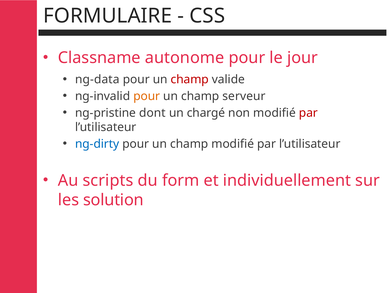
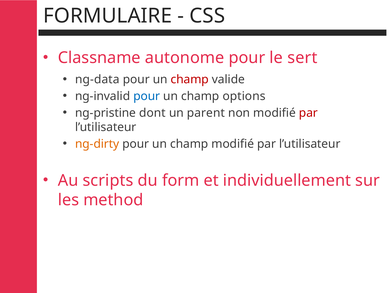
jour: jour -> sert (302, 58)
pour colour: orange -> blue (147, 96)
serveur: serveur -> options (244, 96)
chargé: chargé -> parent (206, 113)
ng-dirty colour: blue -> orange (97, 144)
solution: solution -> method (113, 200)
